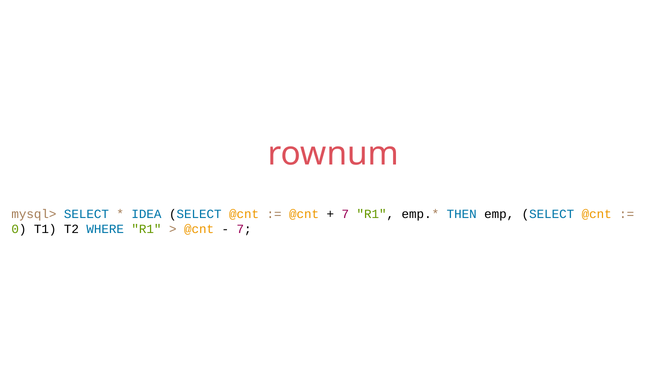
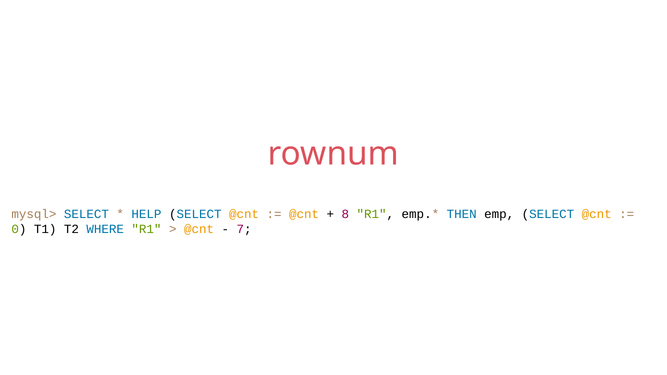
IDEA: IDEA -> HELP (146, 214)
7: 7 -> 8 (345, 214)
